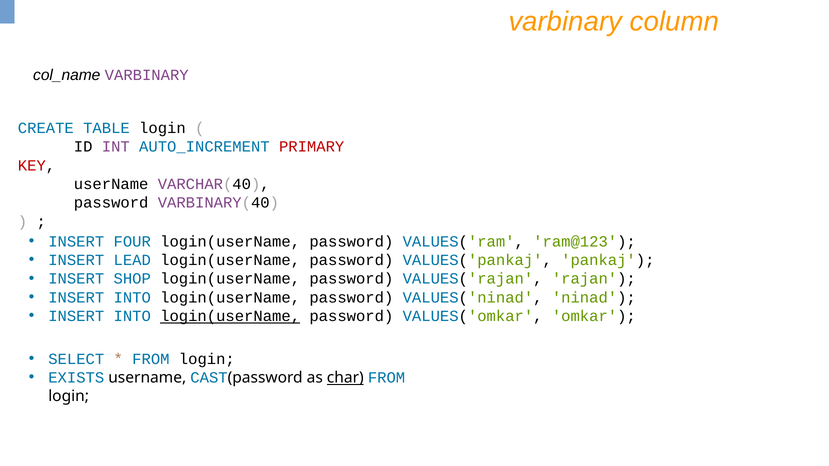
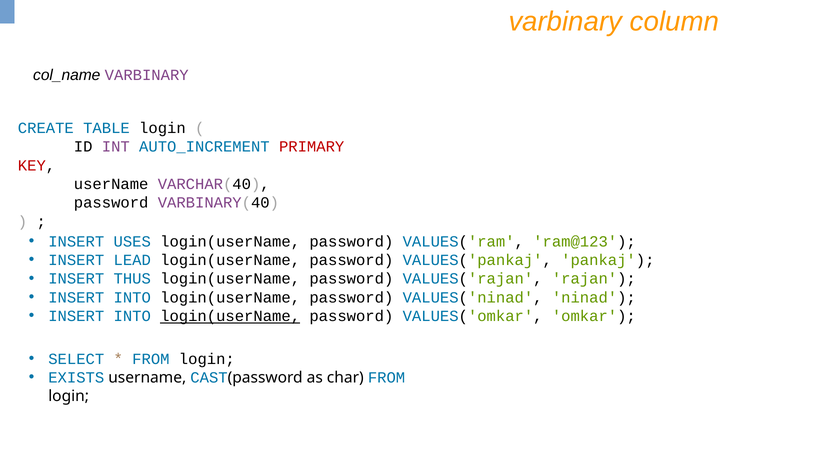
FOUR: FOUR -> USES (132, 242)
SHOP: SHOP -> THUS (132, 279)
char underline: present -> none (345, 378)
